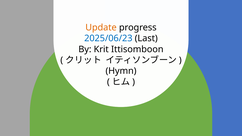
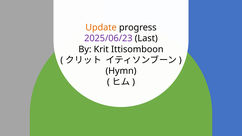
2025/06/23 colour: blue -> purple (108, 38)
